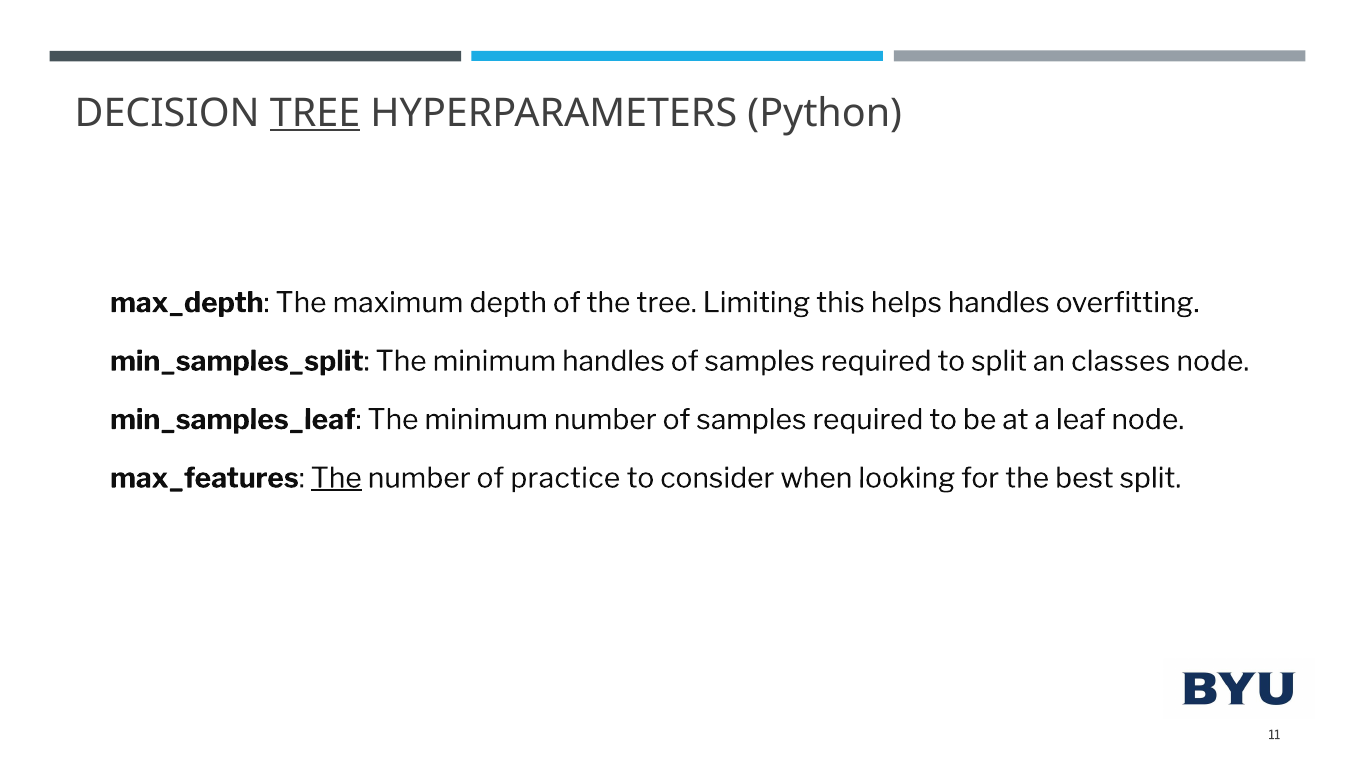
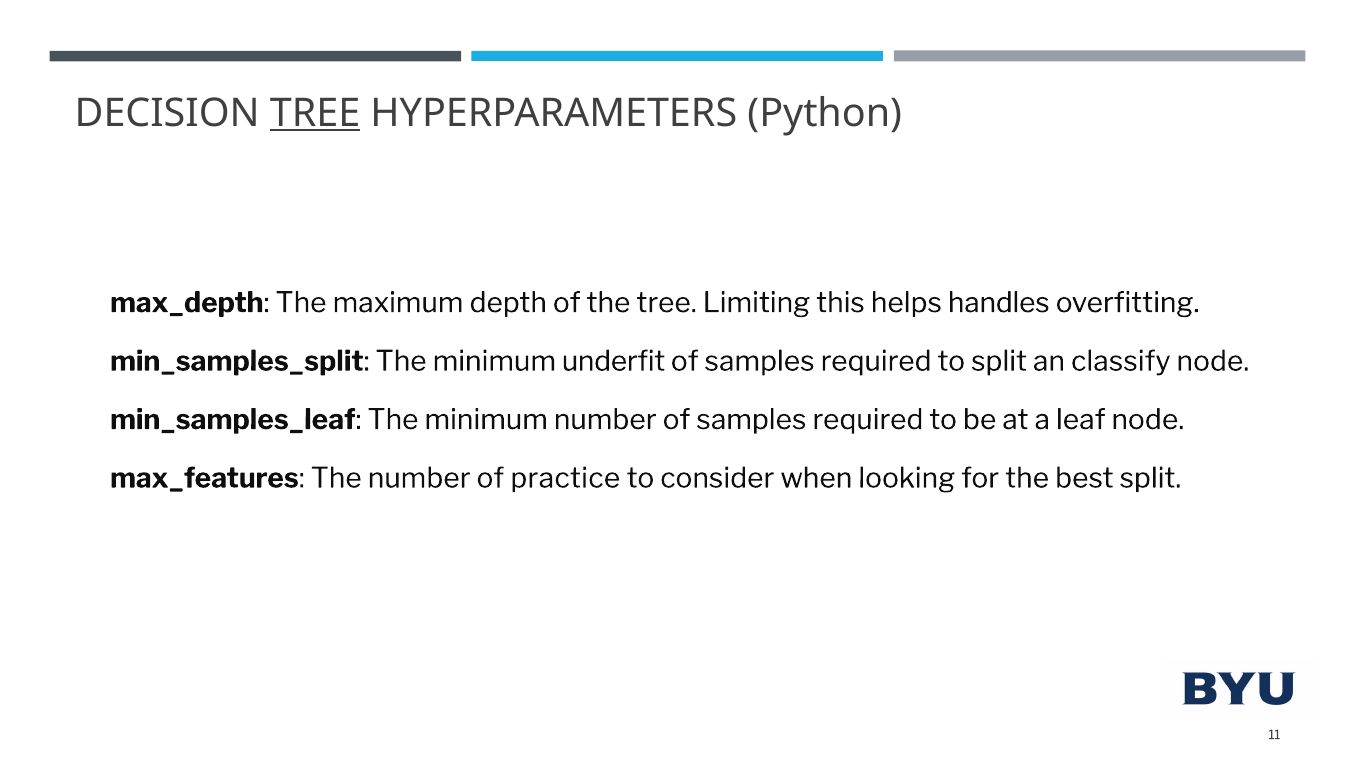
minimum handles: handles -> underfit (614, 361)
classes: classes -> classify (1121, 361)
The underline: present -> none (336, 478)
